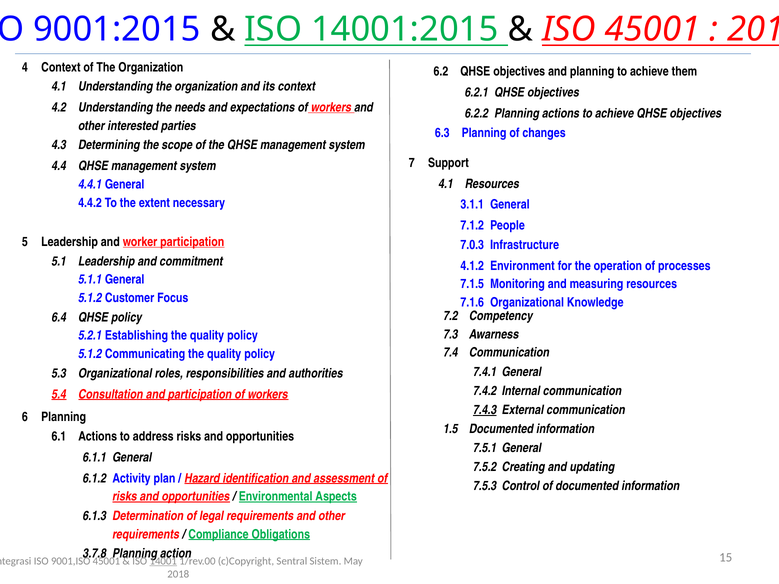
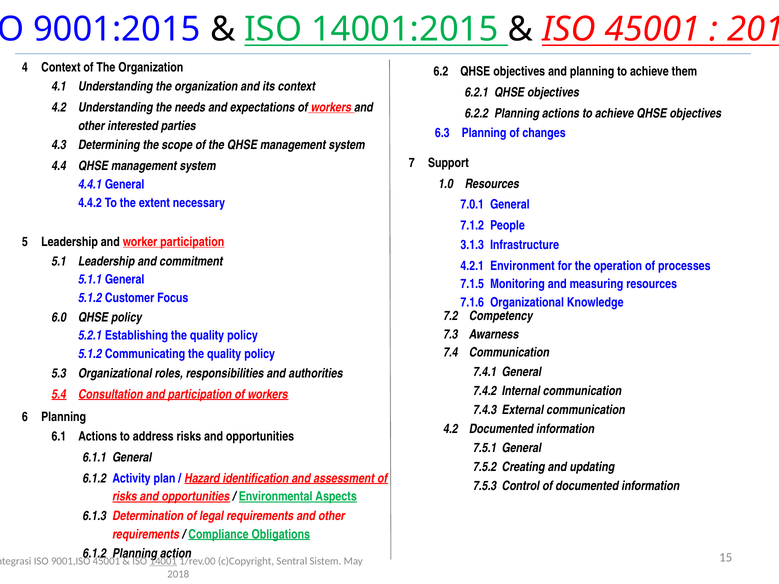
4.1: 4.1 -> 1.0 (446, 184)
3.1.1: 3.1.1 -> 7.0.1 (472, 205)
7.0.3: 7.0.3 -> 3.1.3 (472, 245)
4.1.2: 4.1.2 -> 4.2.1 (472, 266)
6.4: 6.4 -> 6.0 (59, 317)
7.4.3 underline: present -> none (485, 410)
1.5: 1.5 -> 4.2 (451, 429)
3.7.8: 3.7.8 -> 6.1.2 (95, 554)
